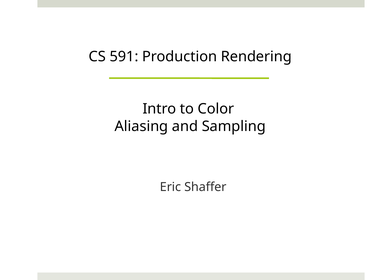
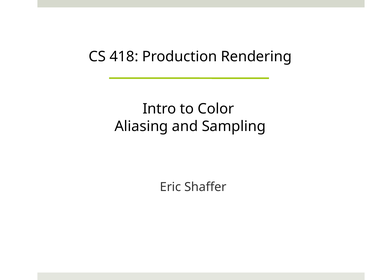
591: 591 -> 418 (124, 57)
